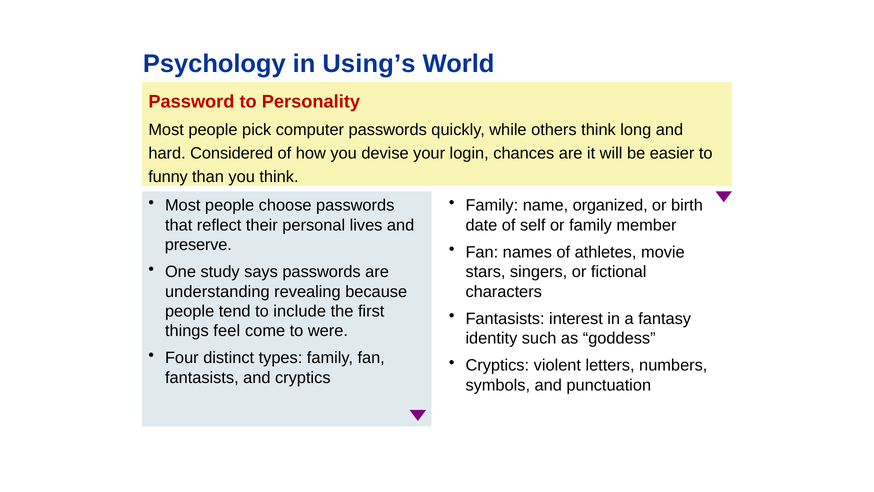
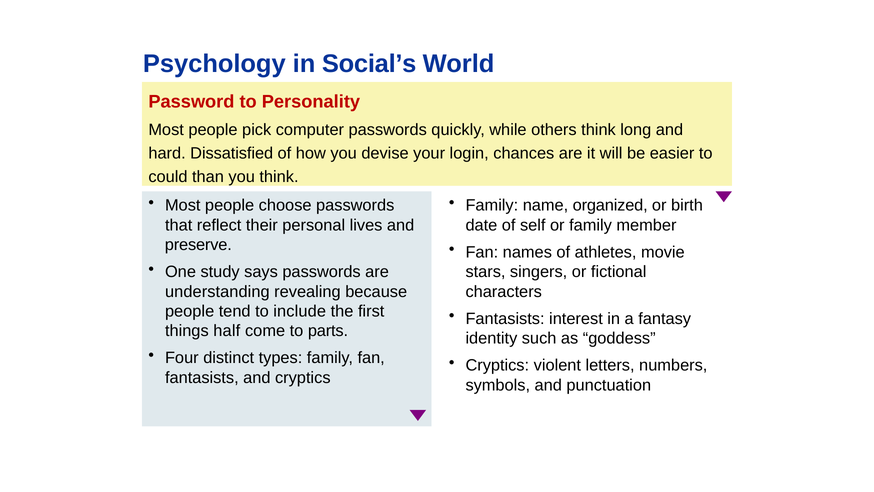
Using’s: Using’s -> Social’s (369, 64)
Considered: Considered -> Dissatisfied (232, 153)
funny: funny -> could (168, 177)
feel: feel -> half (227, 331)
were: were -> parts (328, 331)
